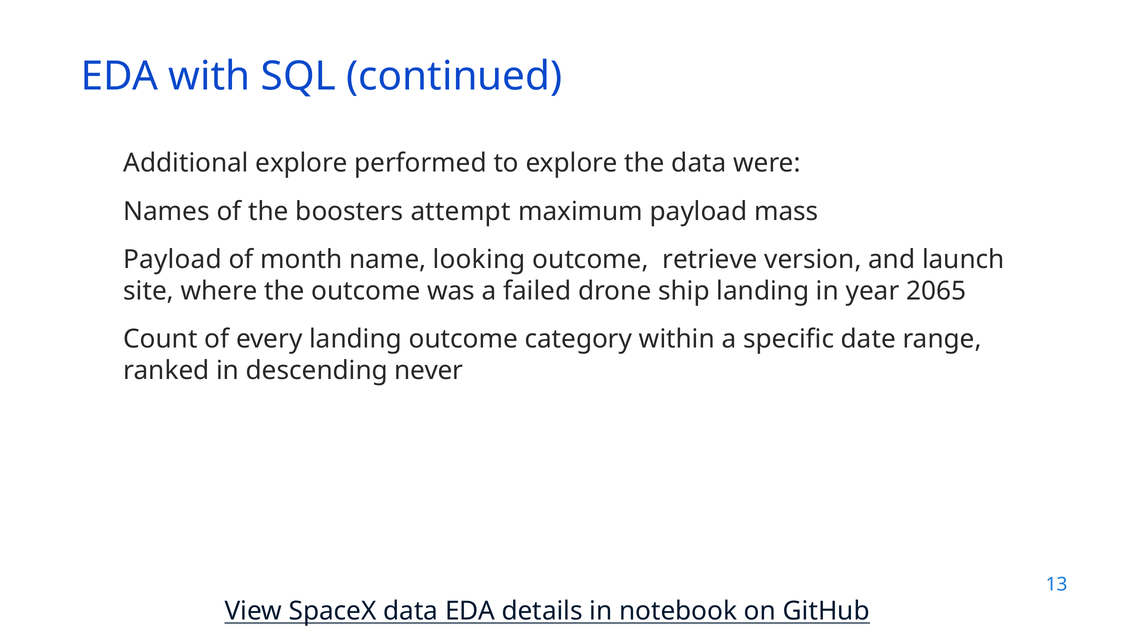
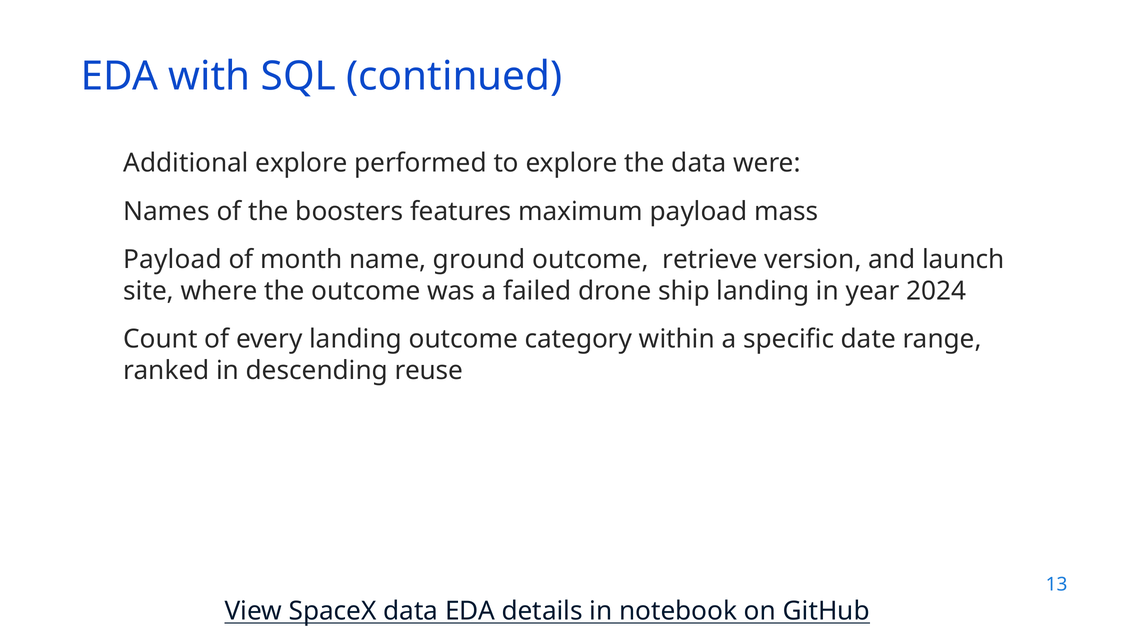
attempt: attempt -> features (461, 212)
looking: looking -> ground (479, 260)
2065: 2065 -> 2024 (936, 291)
never: never -> reuse (429, 371)
